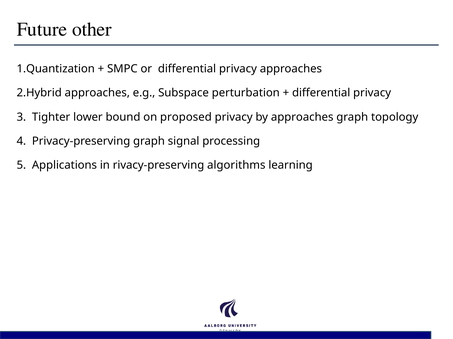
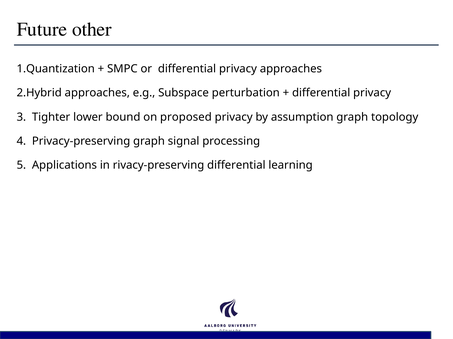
by approaches: approaches -> assumption (302, 117)
rivacy-preserving algorithms: algorithms -> differential (236, 166)
